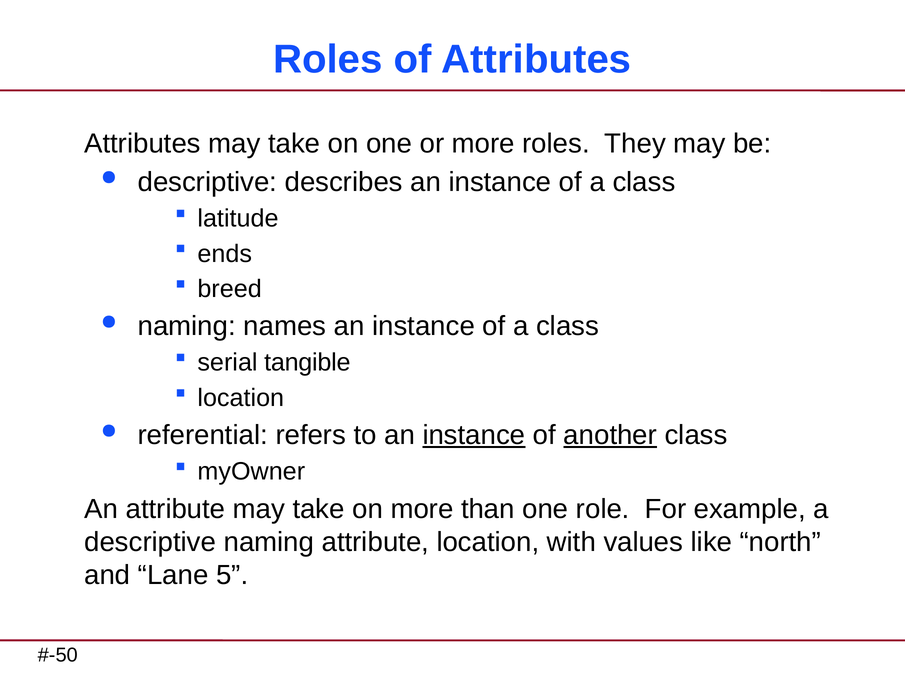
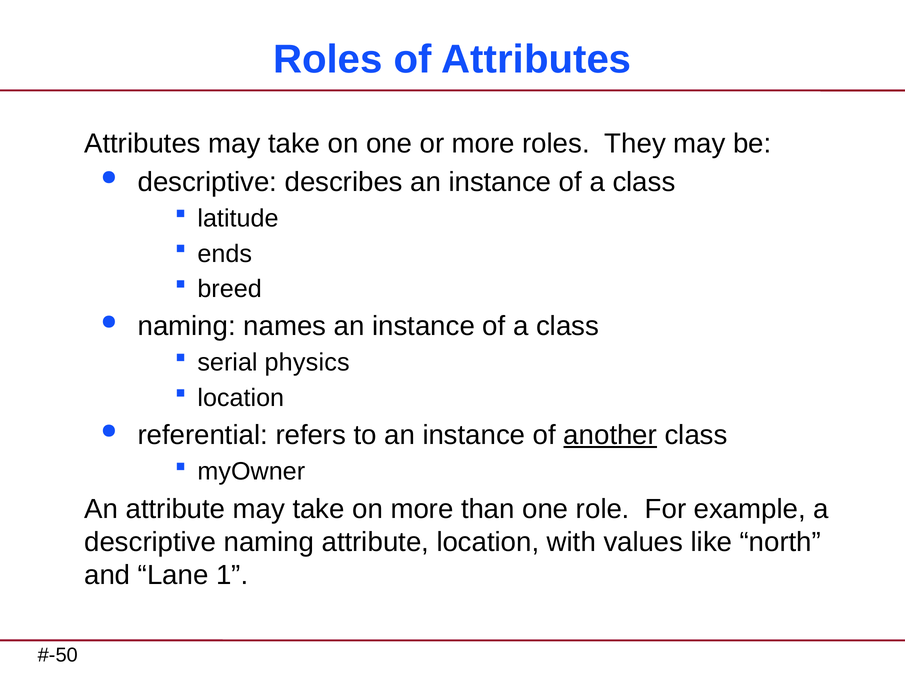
tangible: tangible -> physics (307, 363)
instance underline: present -> none (474, 436)
5: 5 -> 1 (232, 576)
